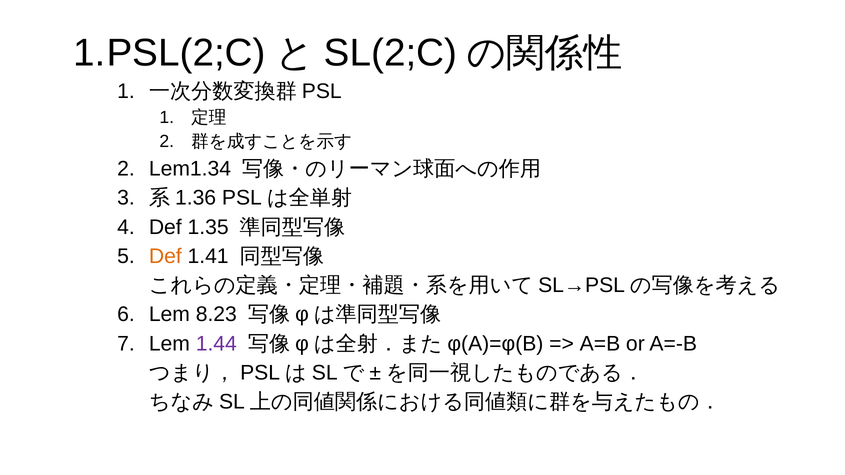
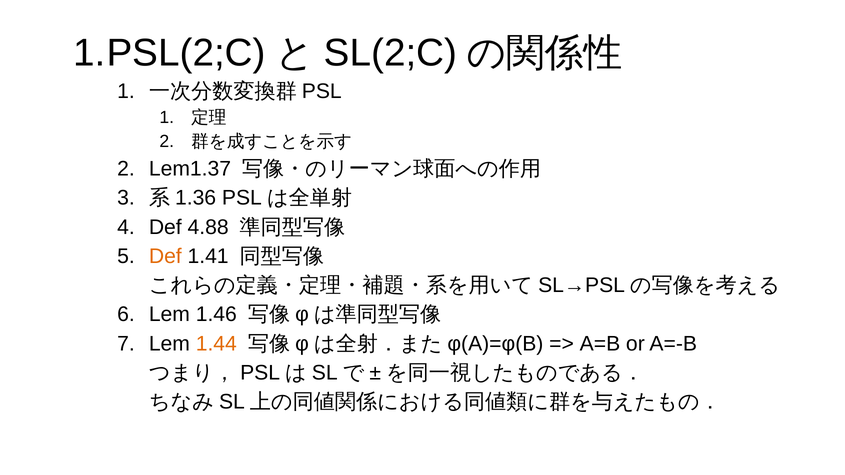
Lem1.34: Lem1.34 -> Lem1.37 (190, 169)
1.35: 1.35 -> 4.88 (208, 227)
8.23: 8.23 -> 1.46 (216, 315)
1.44 colour: purple -> orange (216, 344)
